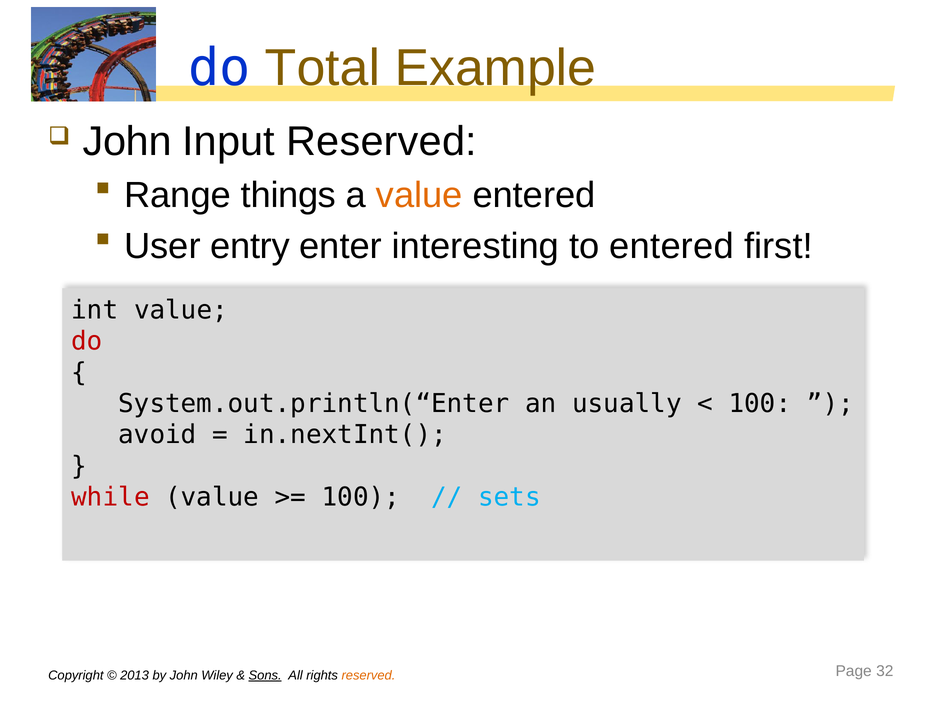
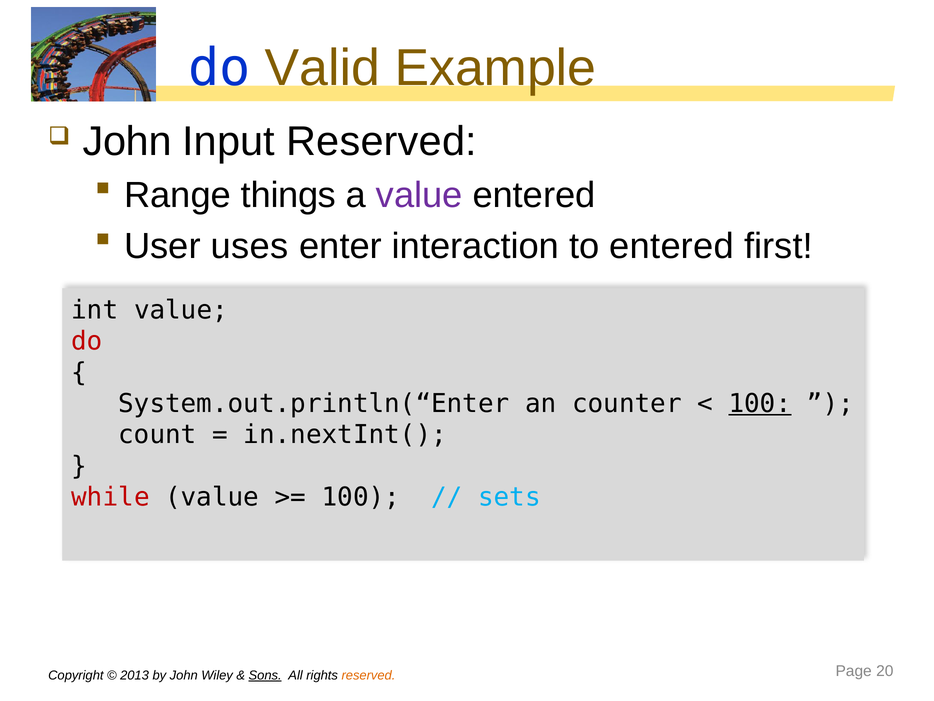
Total: Total -> Valid (323, 68)
value colour: orange -> purple (419, 195)
entry: entry -> uses (250, 246)
interesting: interesting -> interaction (476, 246)
usually: usually -> counter (627, 403)
100 underline: none -> present (760, 403)
avoid: avoid -> count (157, 435)
32: 32 -> 20 (885, 670)
